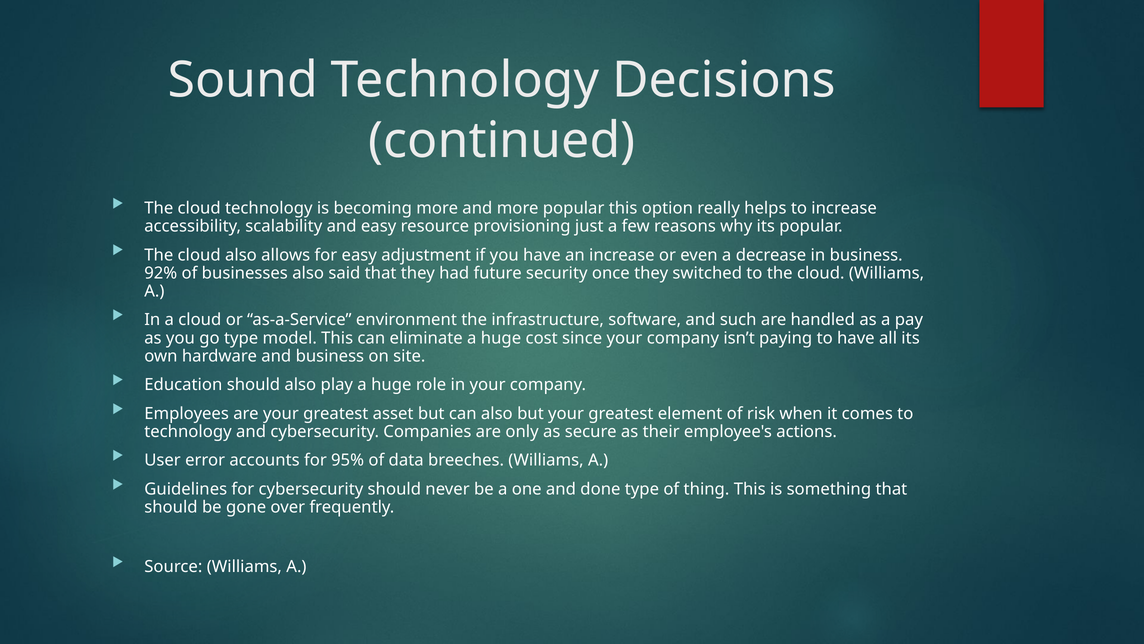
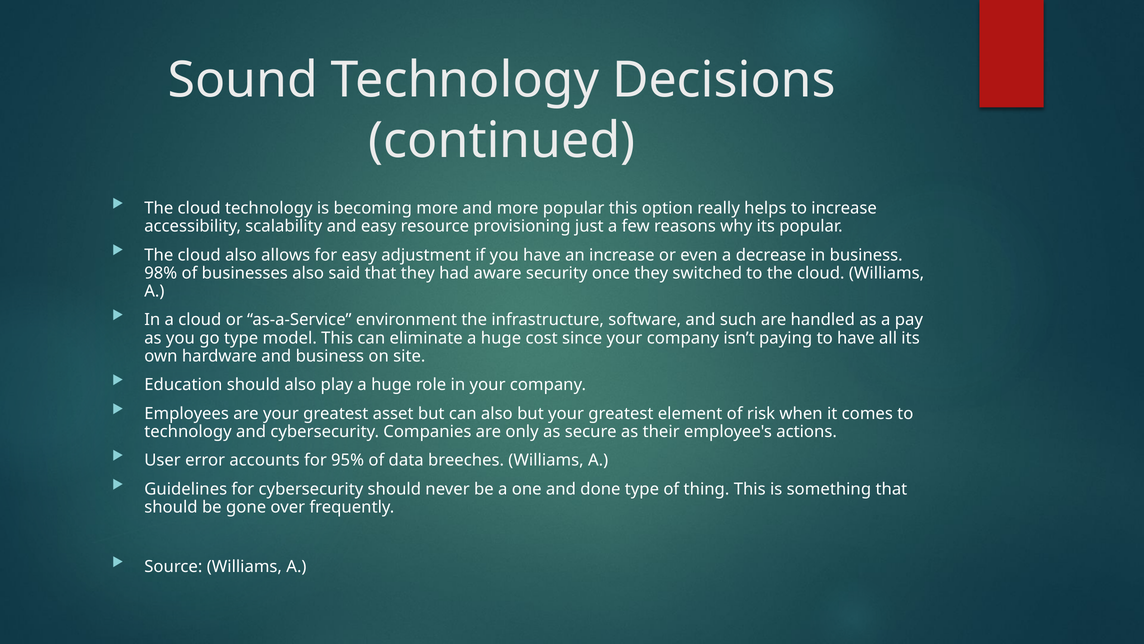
92%: 92% -> 98% (161, 273)
future: future -> aware (498, 273)
